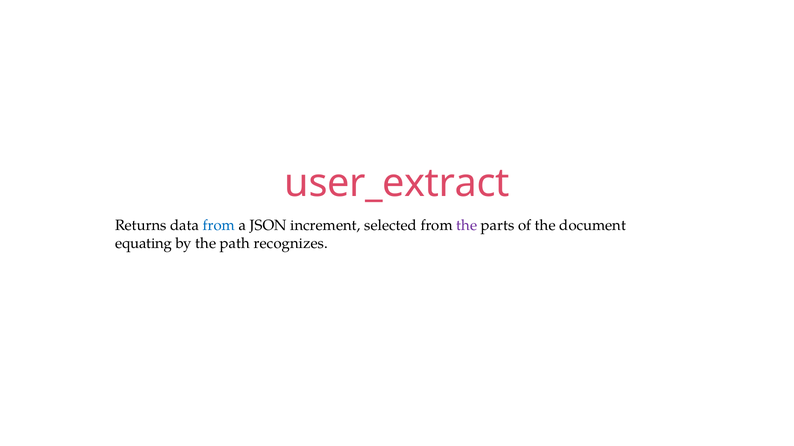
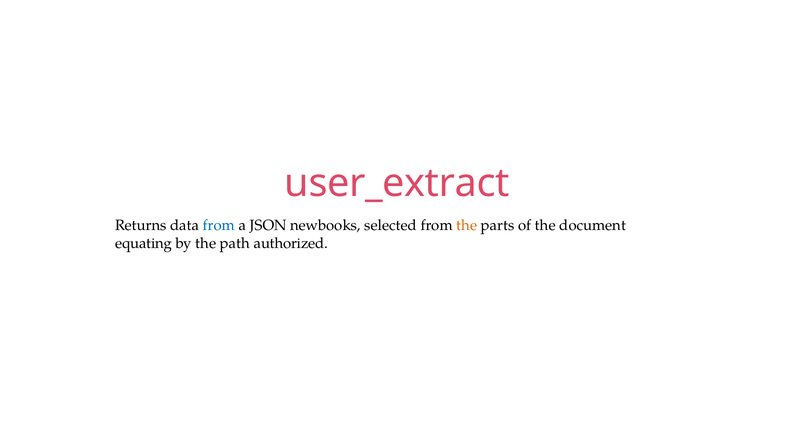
increment: increment -> newbooks (326, 226)
the colour: purple -> orange (467, 226)
recognizes: recognizes -> authorized (291, 243)
